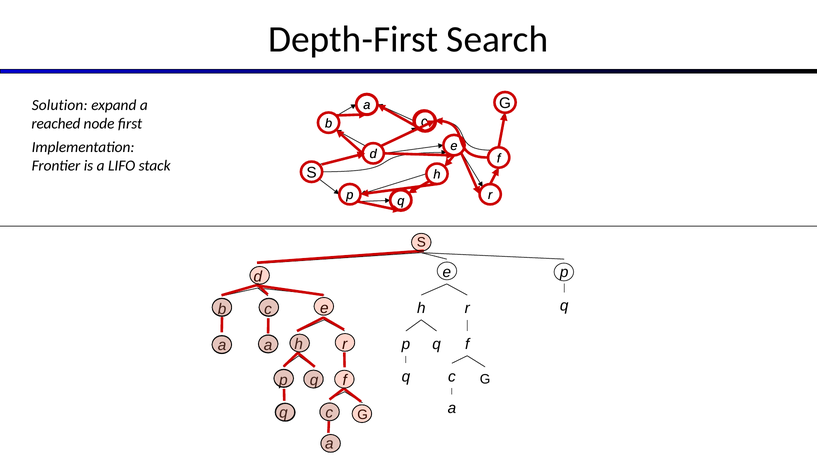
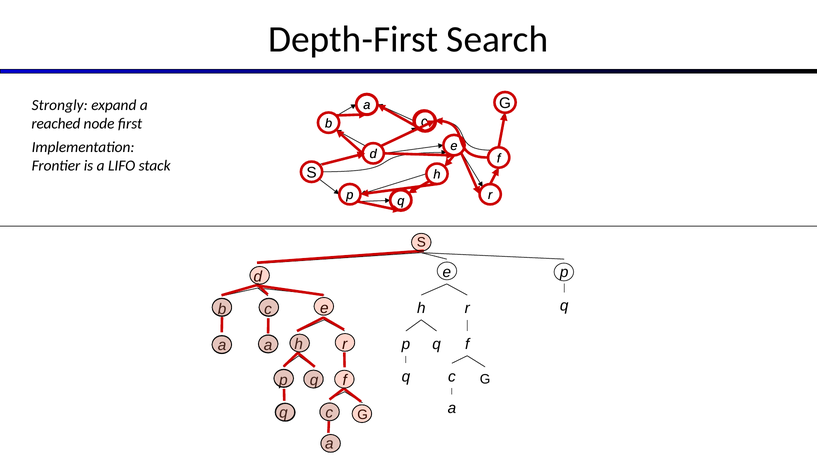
Solution: Solution -> Strongly (60, 105)
